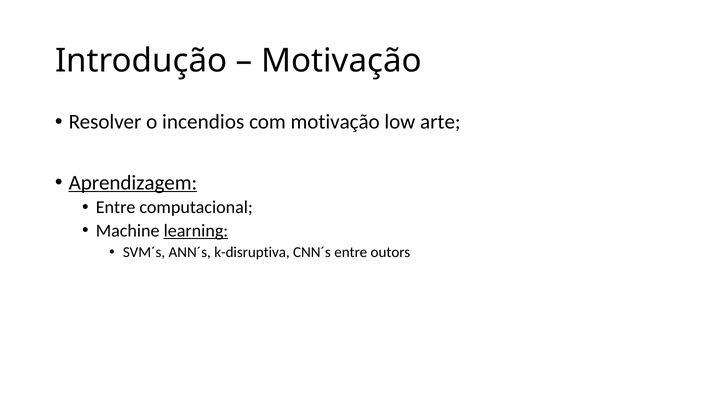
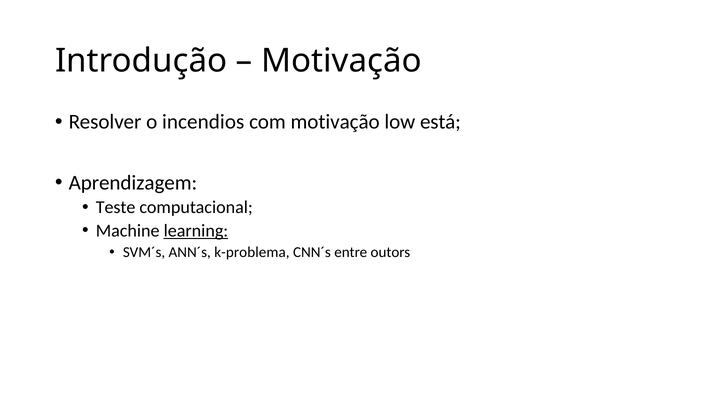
arte: arte -> está (440, 122)
Aprendizagem underline: present -> none (133, 183)
Entre: Entre -> Teste (116, 208)
k-disruptiva: k-disruptiva -> k-problema (252, 253)
